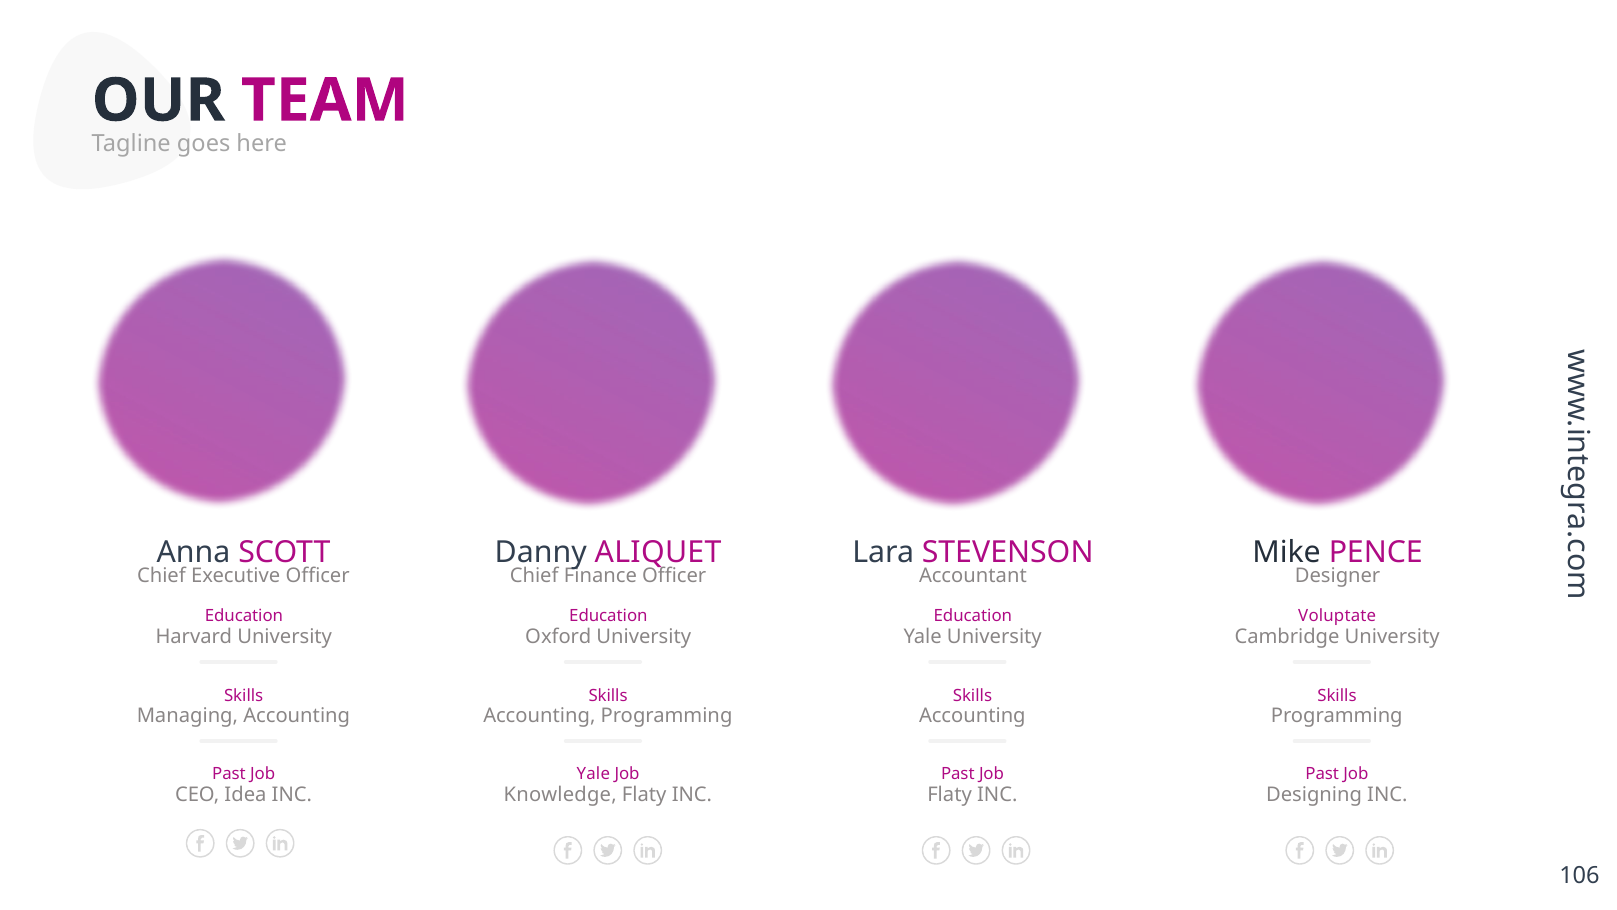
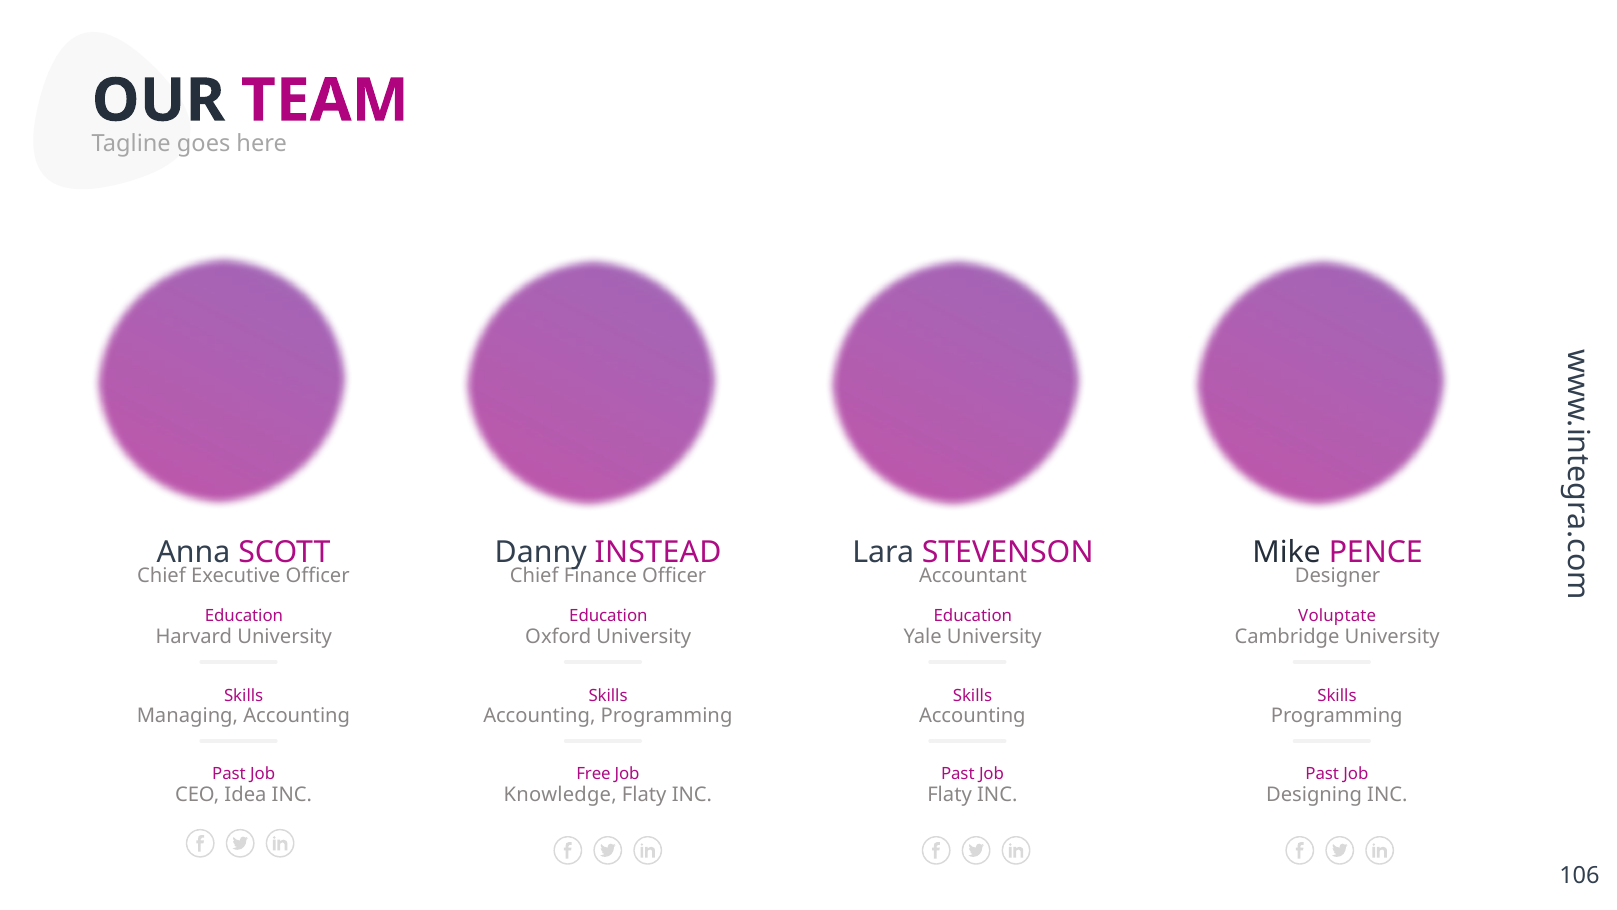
ALIQUET: ALIQUET -> INSTEAD (658, 552)
Yale: Yale -> Free (594, 774)
